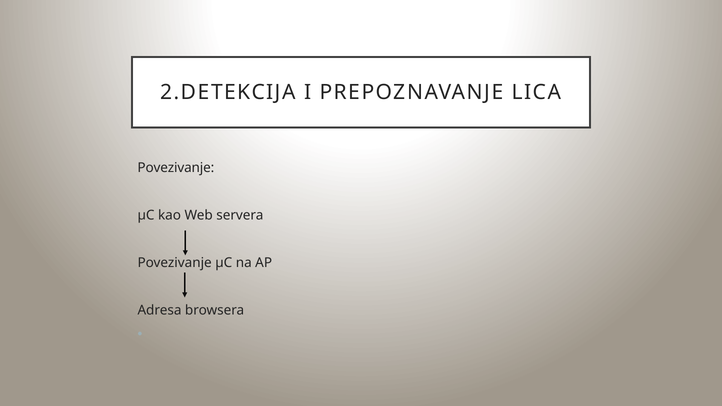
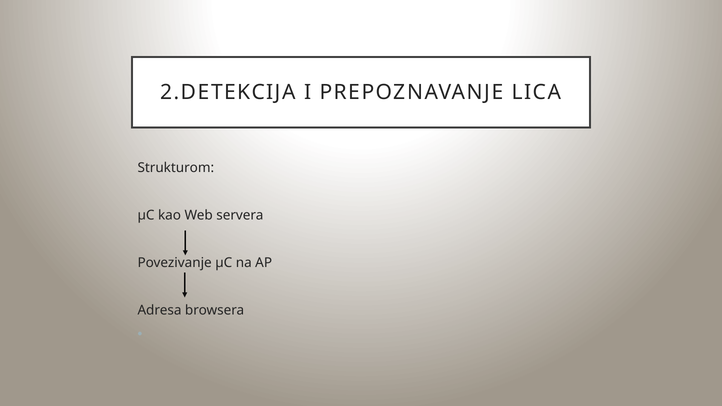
Povezivanje: Povezivanje -> Strukturom (176, 168)
